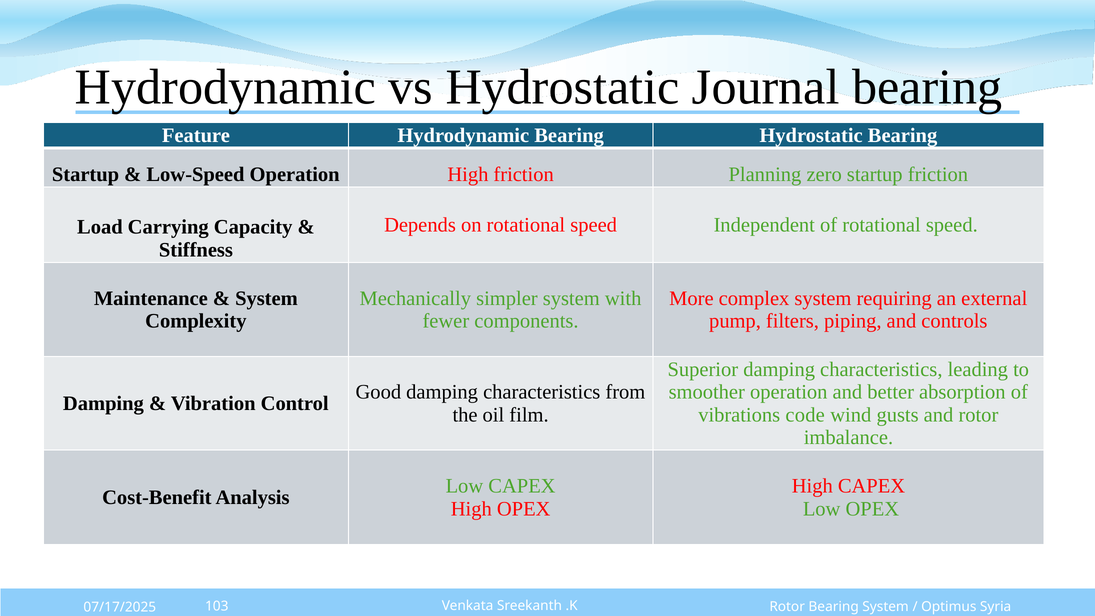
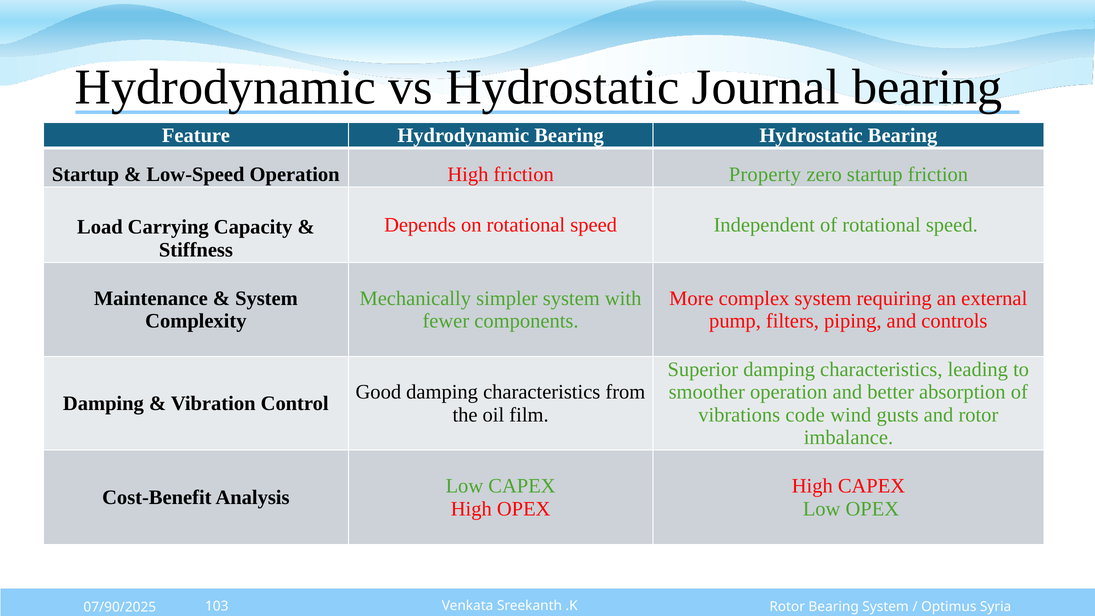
Planning: Planning -> Property (765, 174)
07/17/2025: 07/17/2025 -> 07/90/2025 (120, 607)
